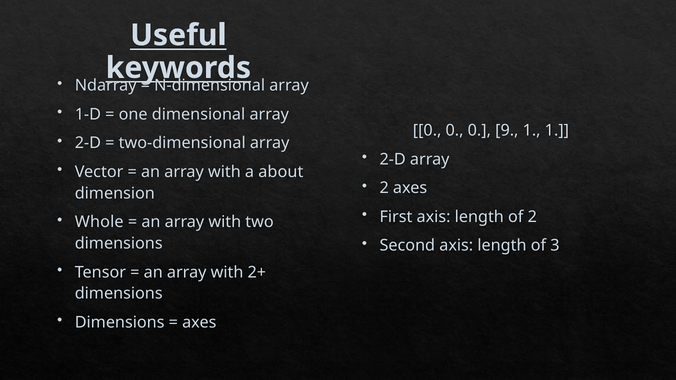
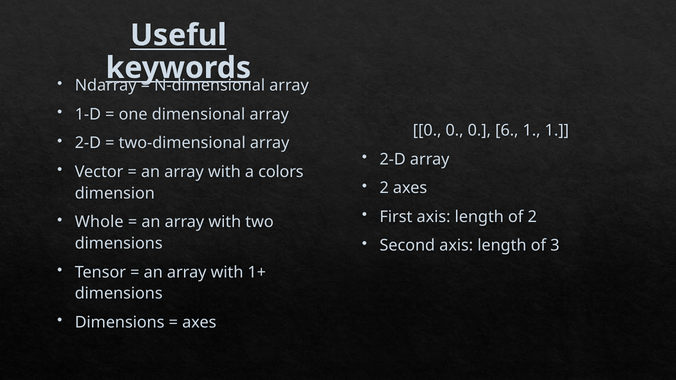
9: 9 -> 6 (507, 130)
about: about -> colors (281, 172)
2+: 2+ -> 1+ (257, 272)
